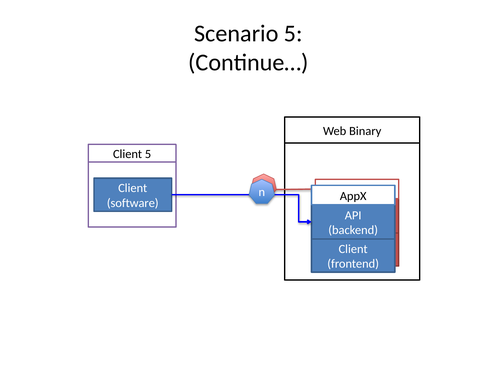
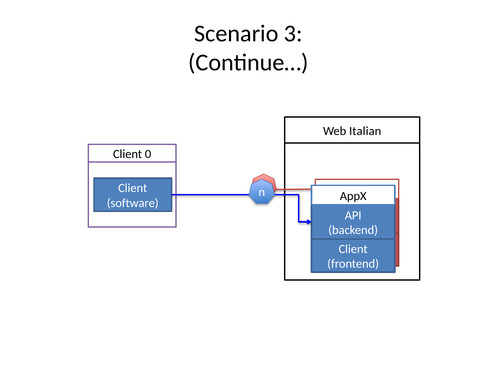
Scenario 5: 5 -> 3 (293, 34)
Binary: Binary -> Italian (365, 131)
Client 5: 5 -> 0 (148, 154)
